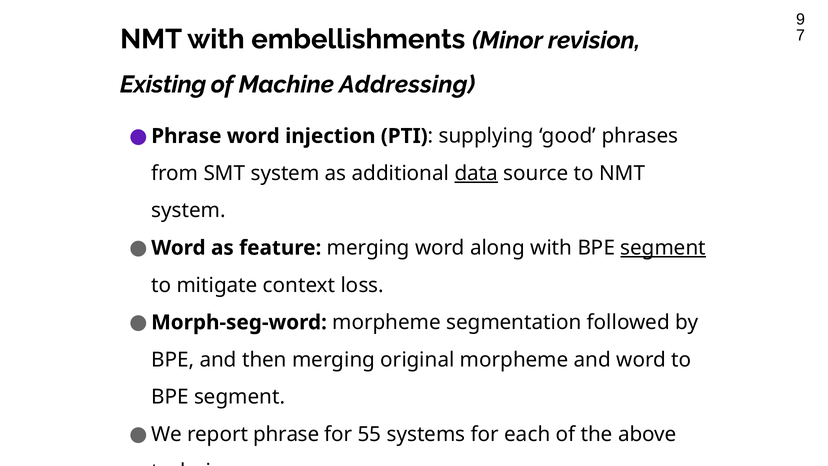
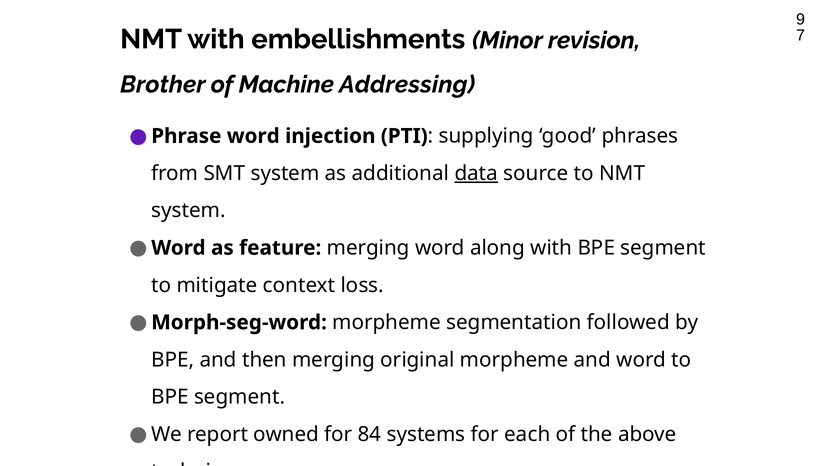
Existing: Existing -> Brother (163, 84)
segment underline: present -> none (663, 248)
report phrase: phrase -> owned (286, 434)
55: 55 -> 84 (369, 434)
